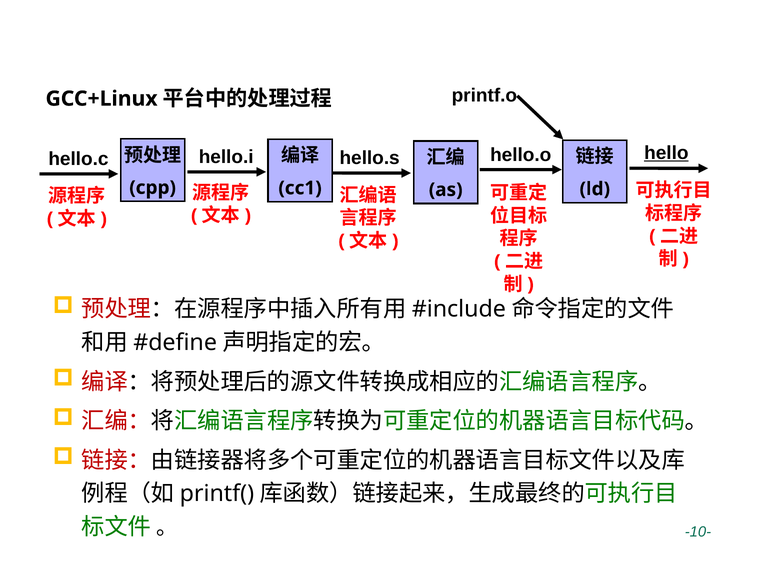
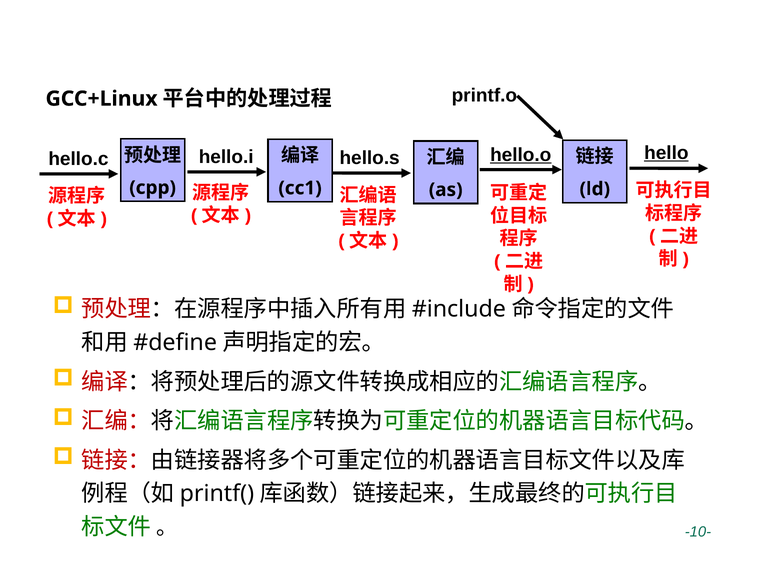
hello.o underline: none -> present (521, 155)
